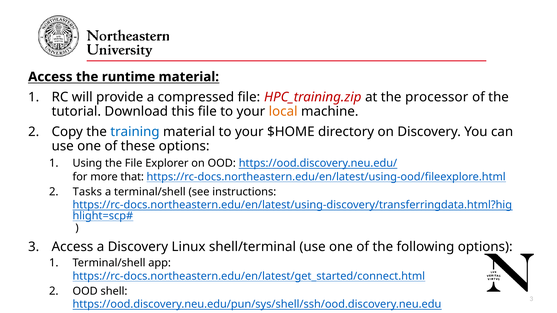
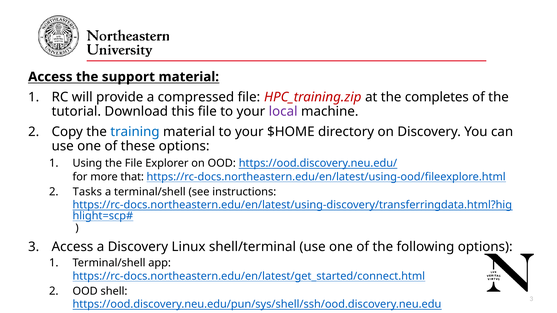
runtime: runtime -> support (128, 77)
processor: processor -> completes (437, 97)
local colour: orange -> purple (283, 112)
